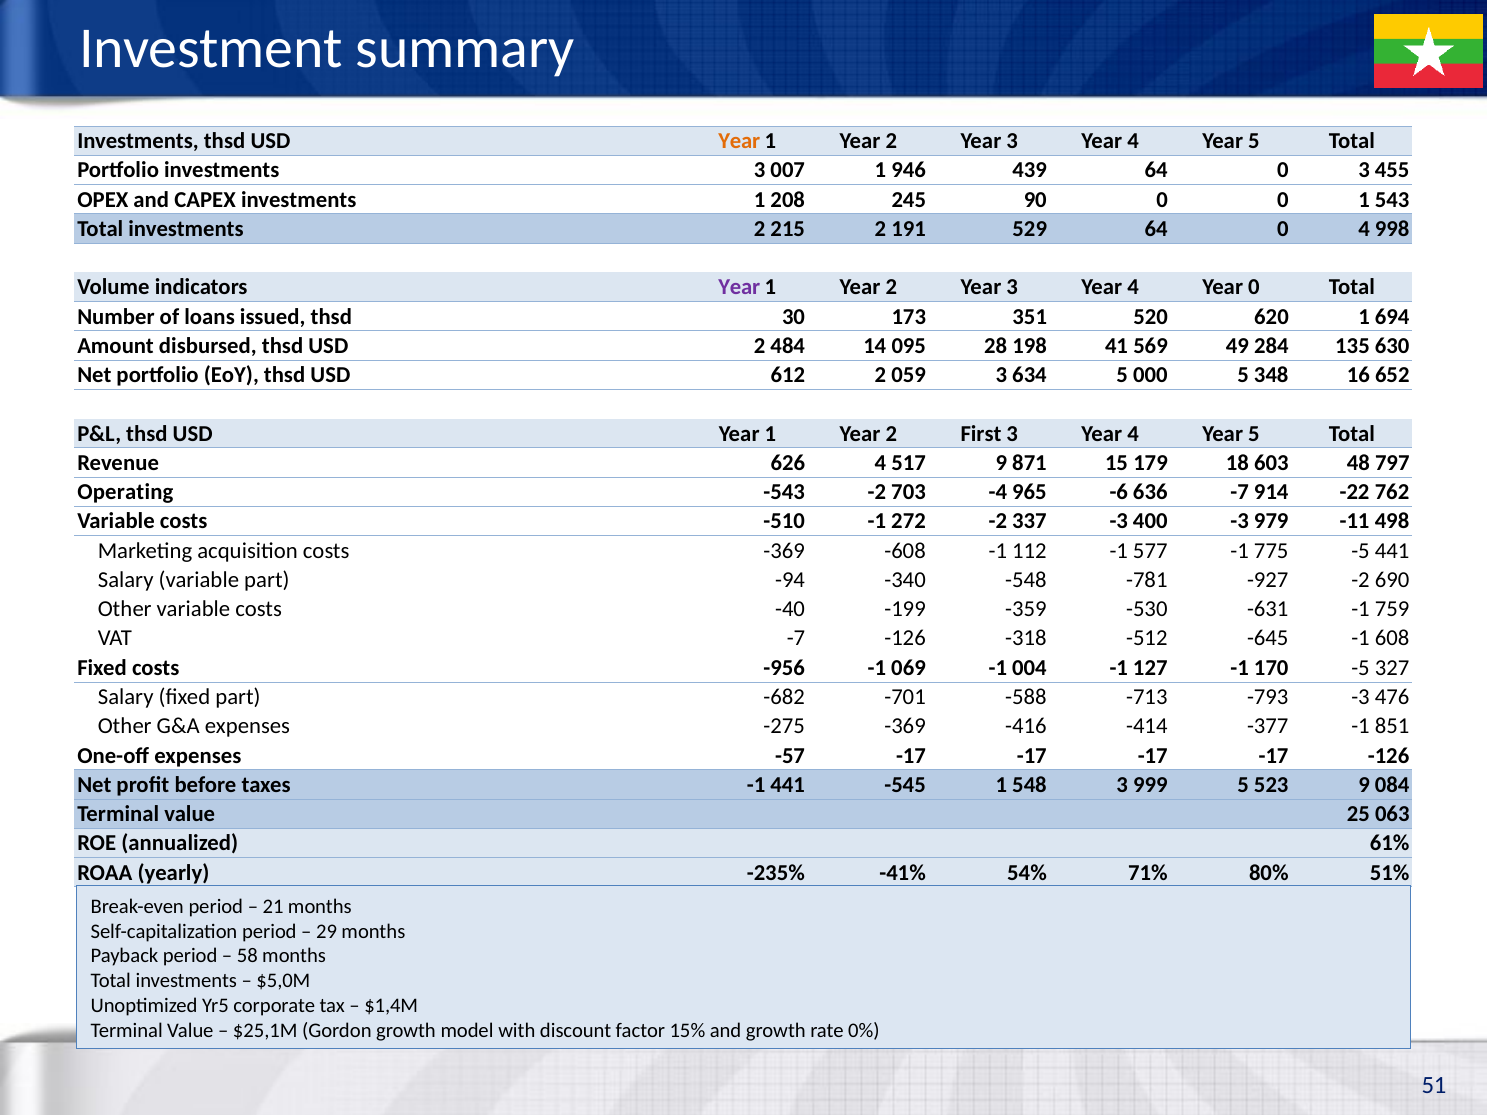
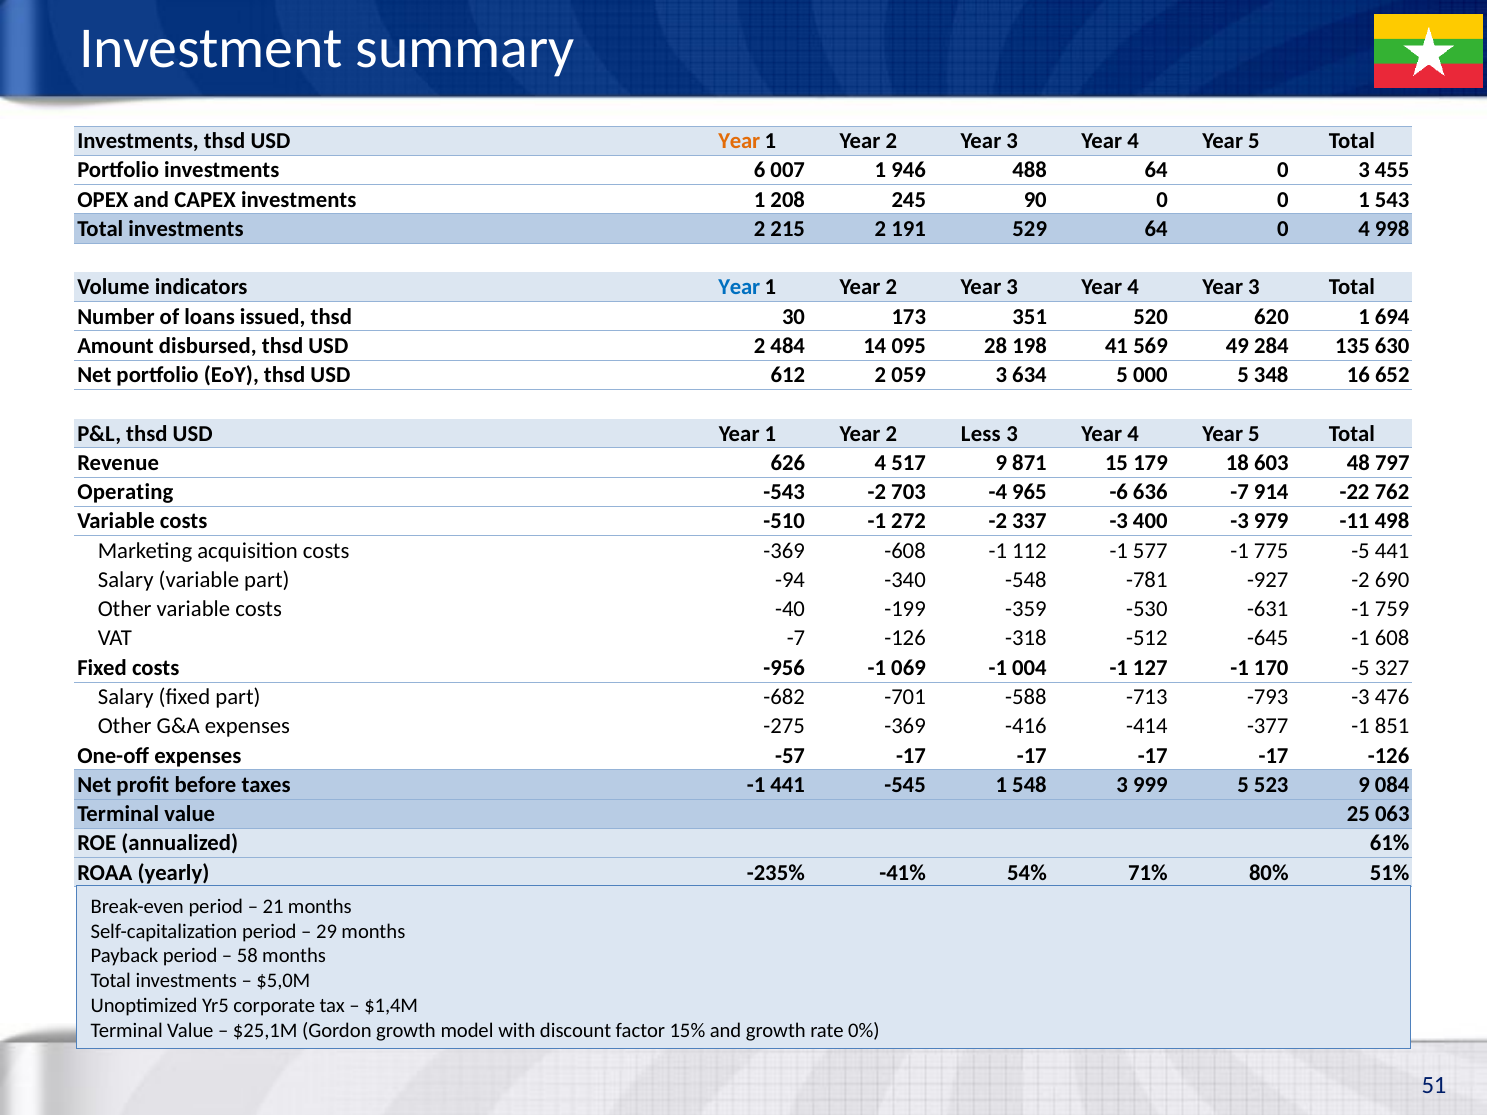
investments 3: 3 -> 6 (760, 170)
439: 439 -> 488 (1030, 170)
Year colour: purple -> blue (739, 287)
4 Year 0: 0 -> 3 (1254, 287)
First: First -> Less (981, 434)
